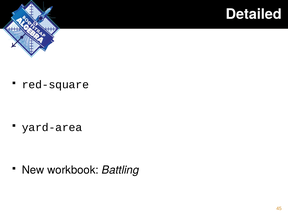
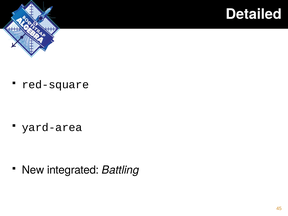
workbook: workbook -> integrated (73, 170)
